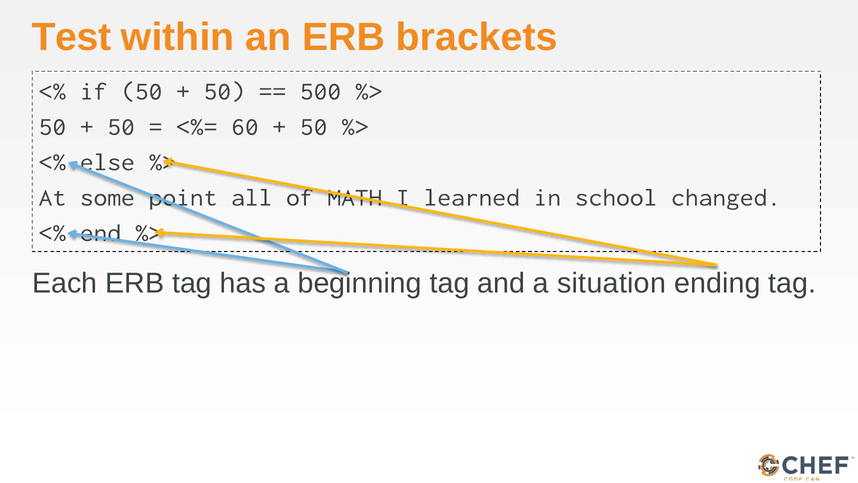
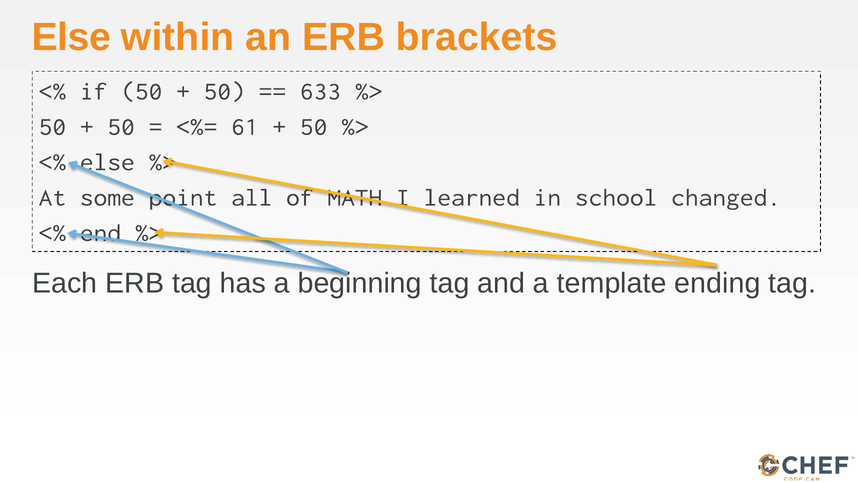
Test: Test -> Else (71, 37)
500: 500 -> 633 (320, 91)
60: 60 -> 61 (245, 126)
situation: situation -> template (612, 283)
